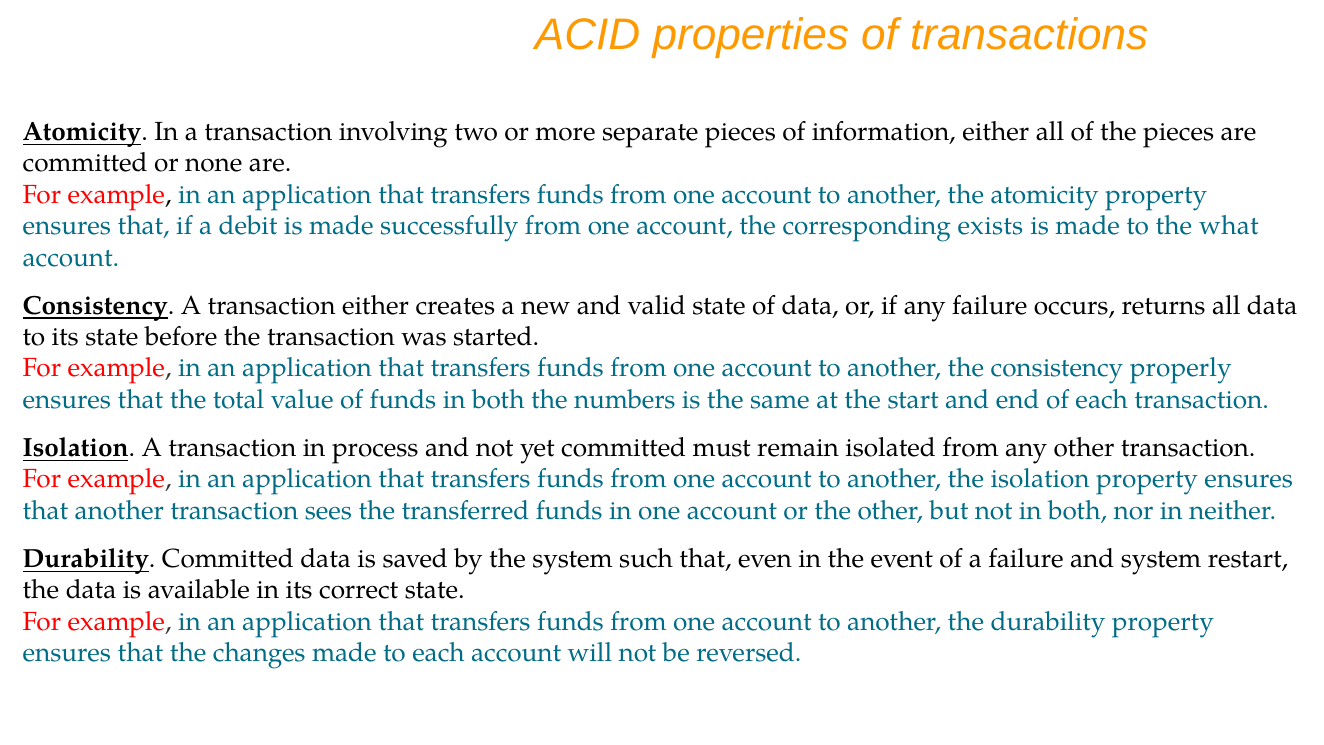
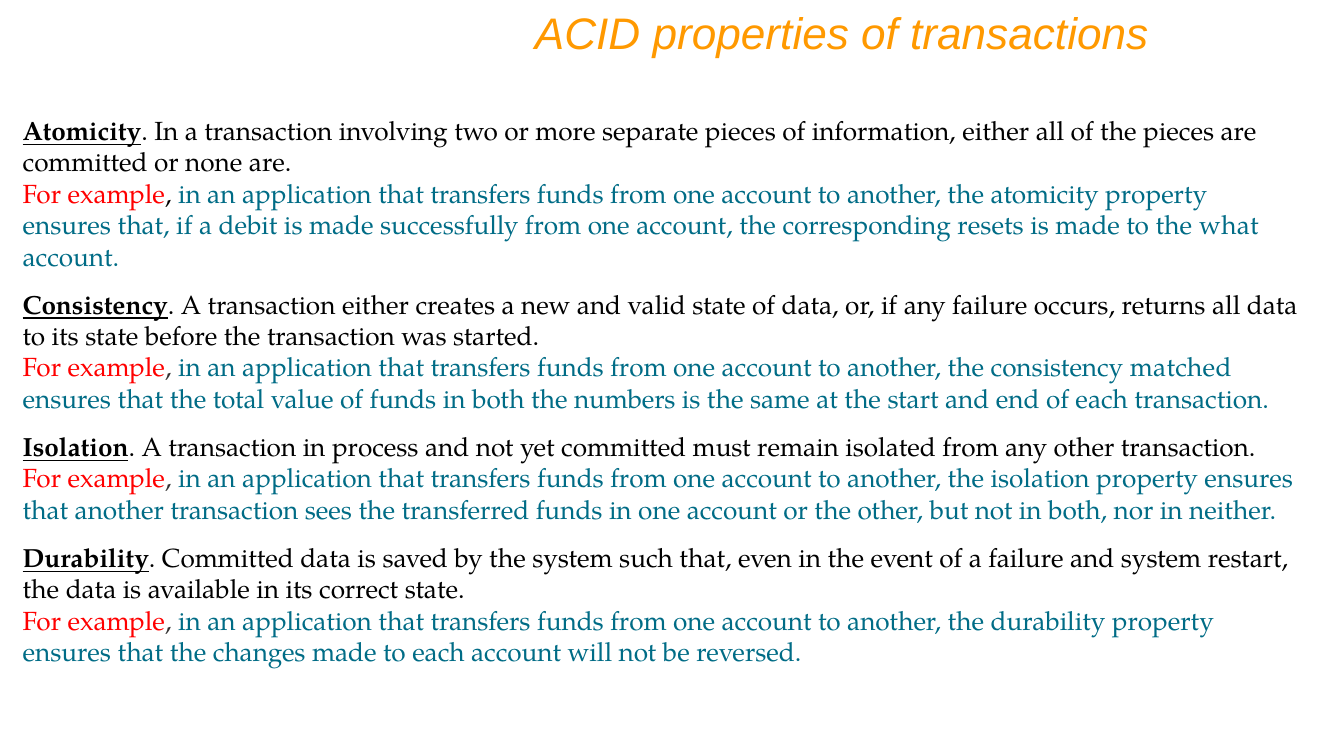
exists: exists -> resets (991, 226)
properly: properly -> matched (1181, 368)
